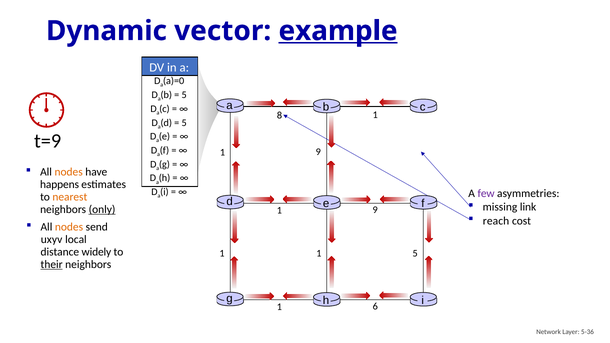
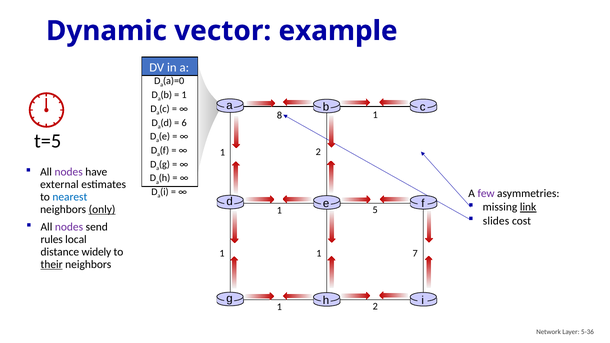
example underline: present -> none (338, 31)
5: 5 -> 1 (184, 95)
5: 5 -> 6 (184, 123)
t=9: t=9 -> t=5 (48, 141)
9: 9 -> 2 (318, 152)
nodes colour: orange -> purple (69, 172)
happens: happens -> external (59, 185)
nearest colour: orange -> blue (70, 197)
link underline: none -> present (528, 207)
9: 9 -> 5 (375, 210)
reach: reach -> slides (496, 221)
nodes colour: orange -> purple (69, 227)
uxyv: uxyv -> rules (52, 240)
1 5: 5 -> 7 (415, 254)
6: 6 -> 2 (375, 306)
